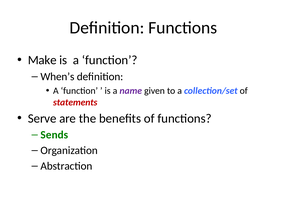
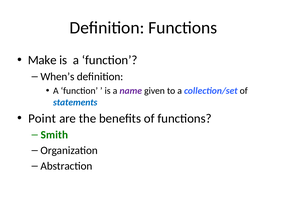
statements colour: red -> blue (75, 102)
Serve: Serve -> Point (42, 119)
Sends: Sends -> Smith (54, 135)
